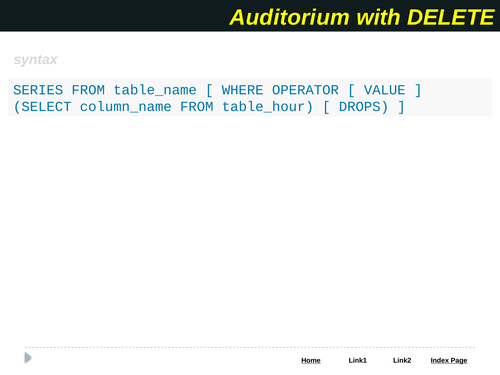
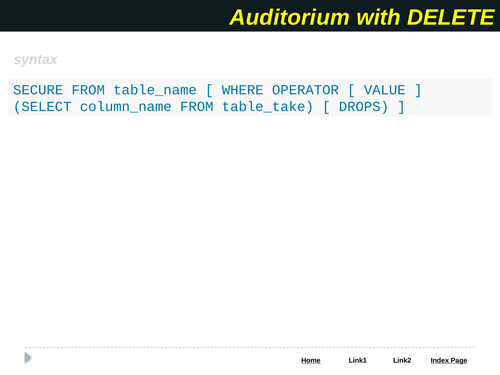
SERIES: SERIES -> SECURE (38, 90)
table_hour: table_hour -> table_take (268, 107)
